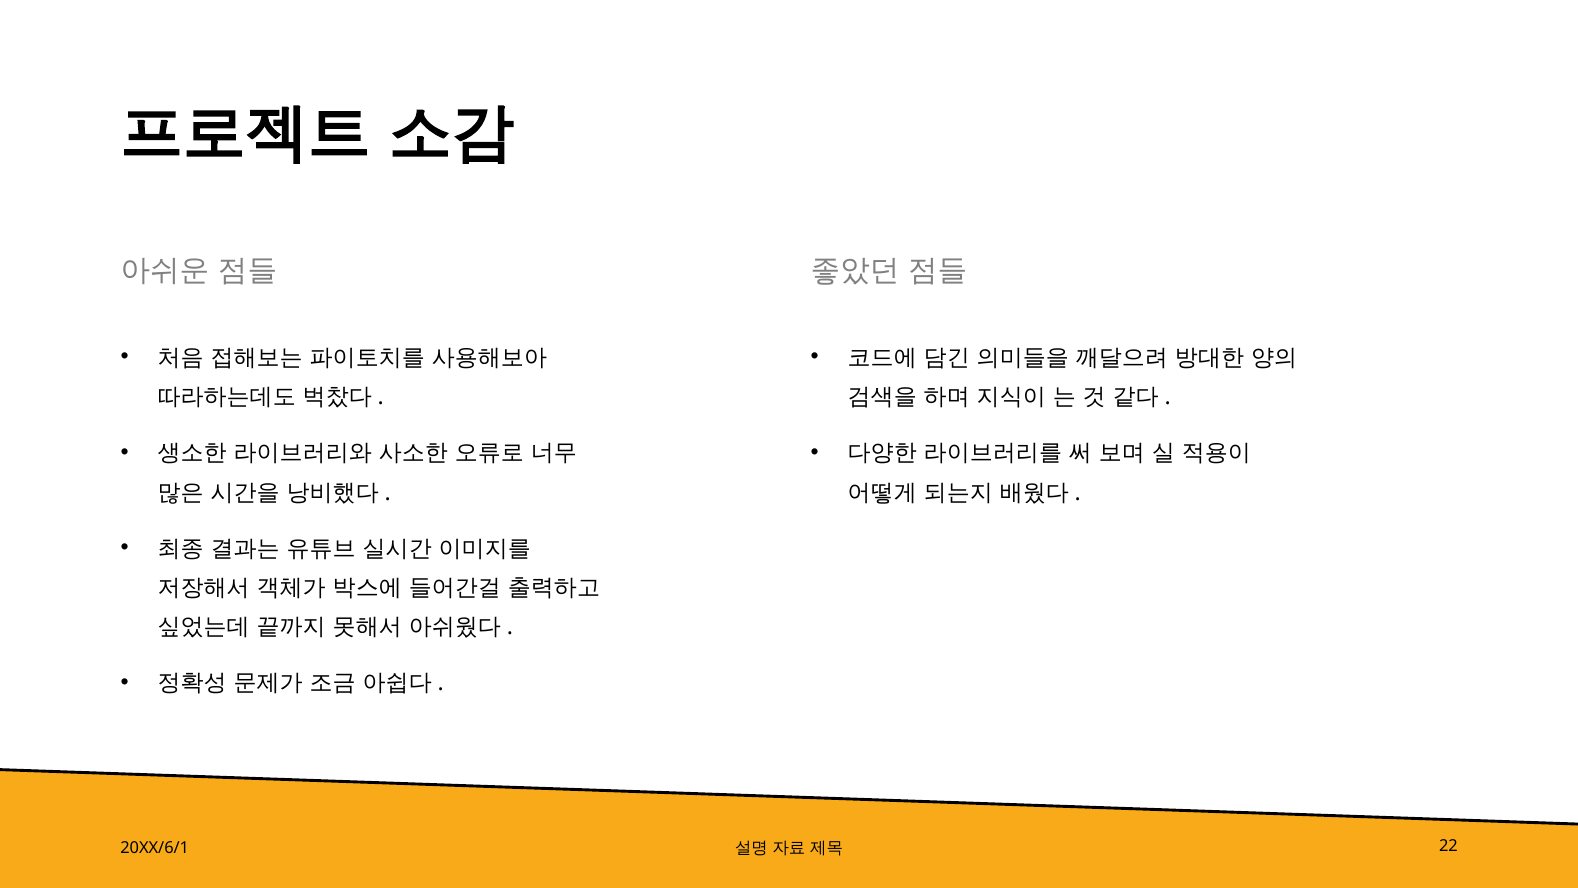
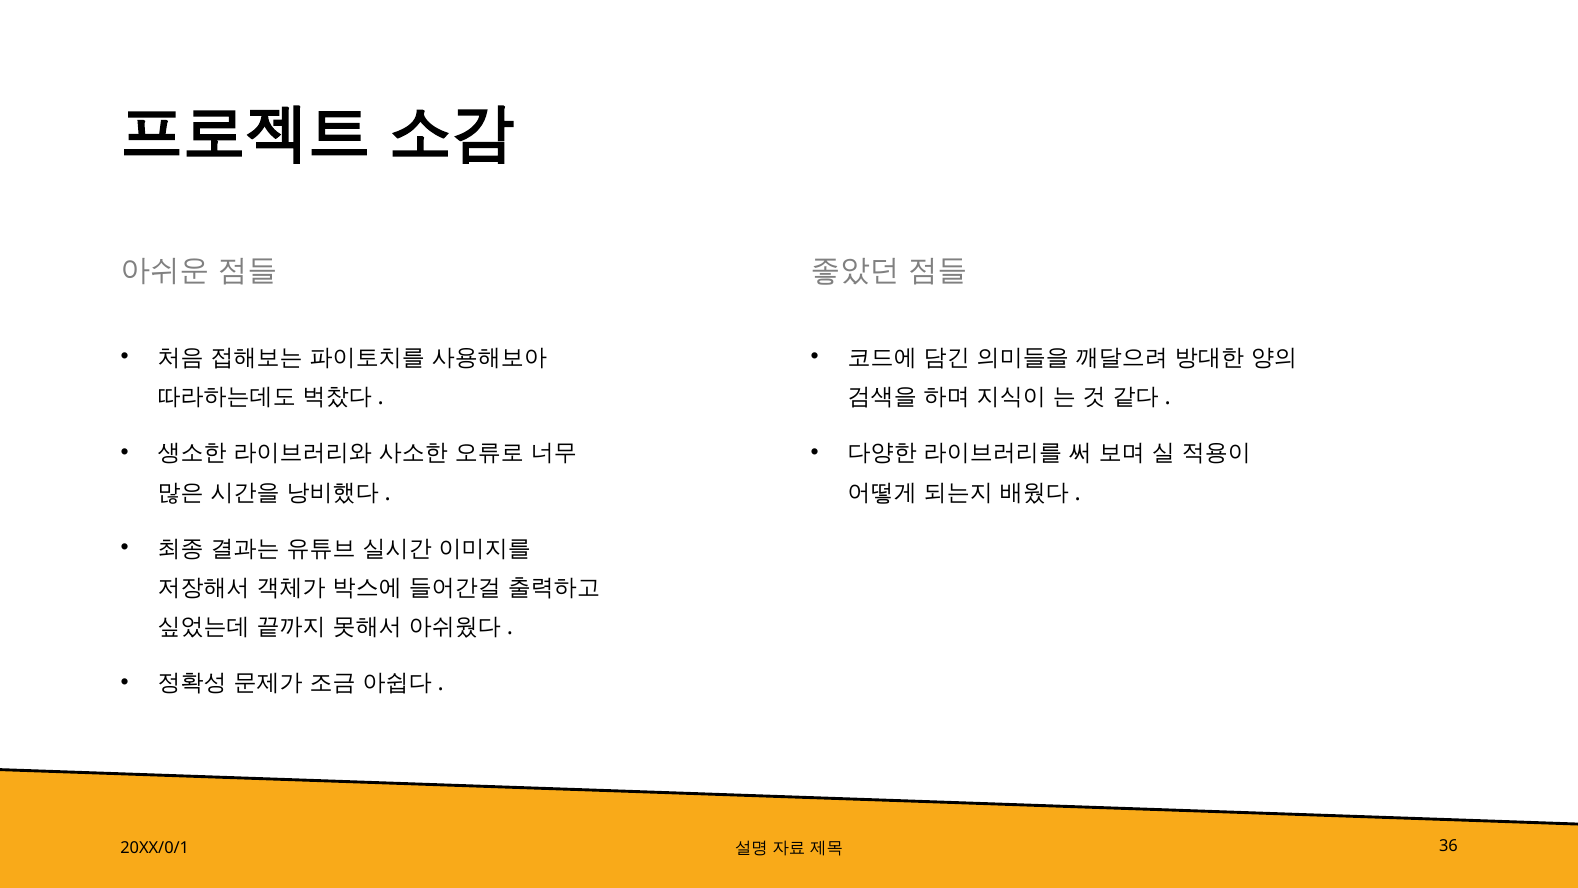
20XX/6/1: 20XX/6/1 -> 20XX/0/1 (155, 847)
22: 22 -> 36 (1448, 846)
